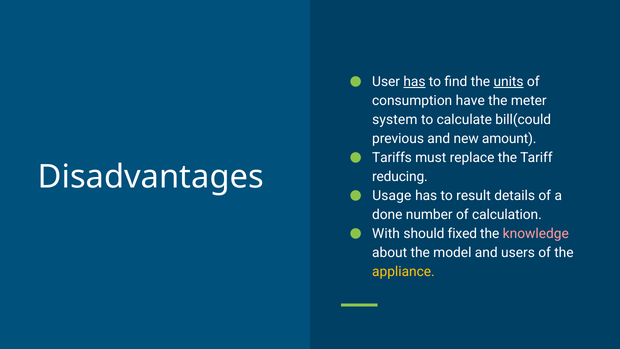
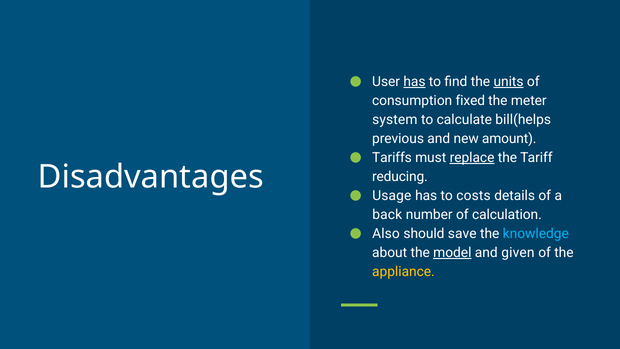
have: have -> fixed (470, 101)
bill(could: bill(could -> bill(helps (523, 120)
replace underline: none -> present (472, 158)
result: result -> costs (473, 196)
done: done -> back (387, 215)
With: With -> Also (386, 234)
fixed: fixed -> save (462, 234)
knowledge colour: pink -> light blue (536, 234)
model underline: none -> present (452, 253)
users: users -> given (518, 253)
